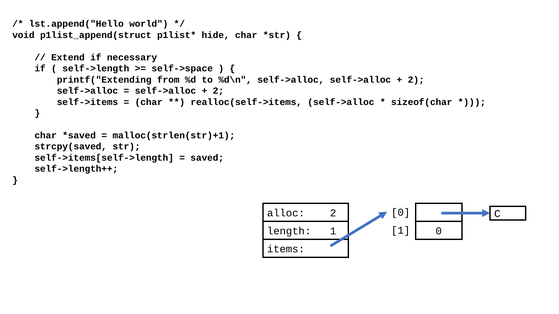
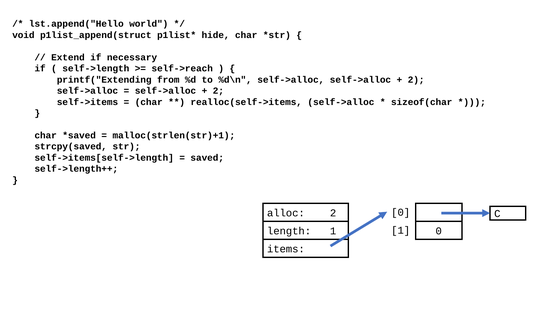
self->space: self->space -> self->reach (182, 69)
